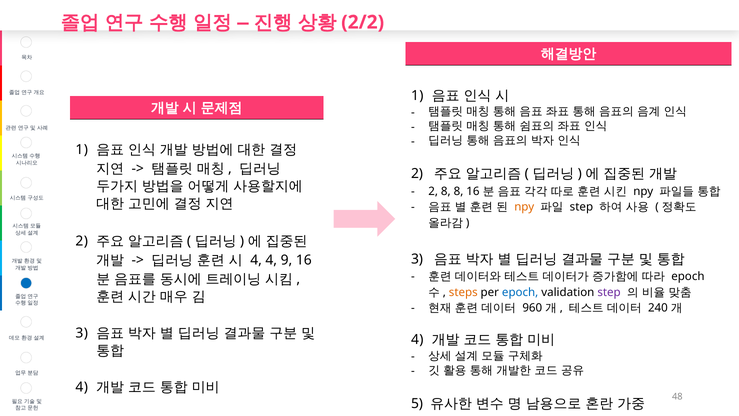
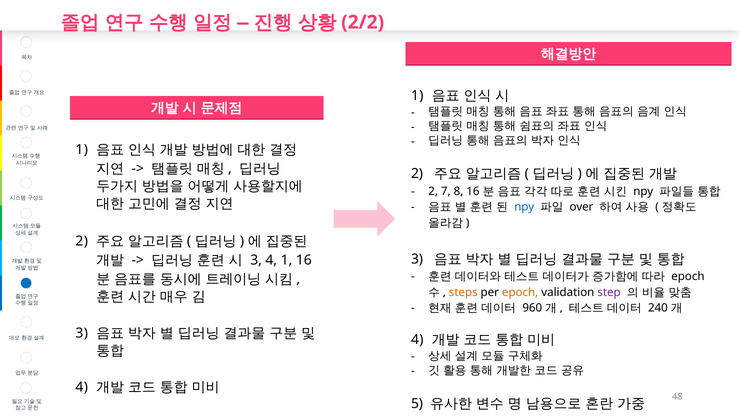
2 8: 8 -> 7 (446, 191)
npy colour: orange -> blue (524, 207)
step: step -> over (581, 207)
4: 4 -> 3 (256, 260)
4 9: 9 -> 1 (287, 260)
epoch colour: blue -> orange (520, 292)
